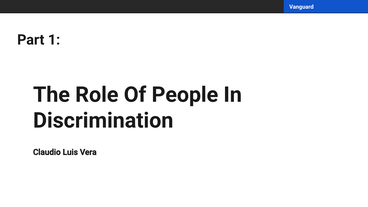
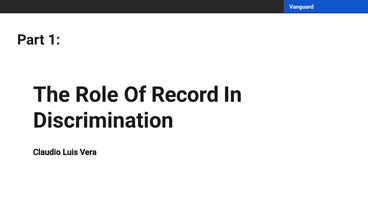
People: People -> Record (185, 95)
